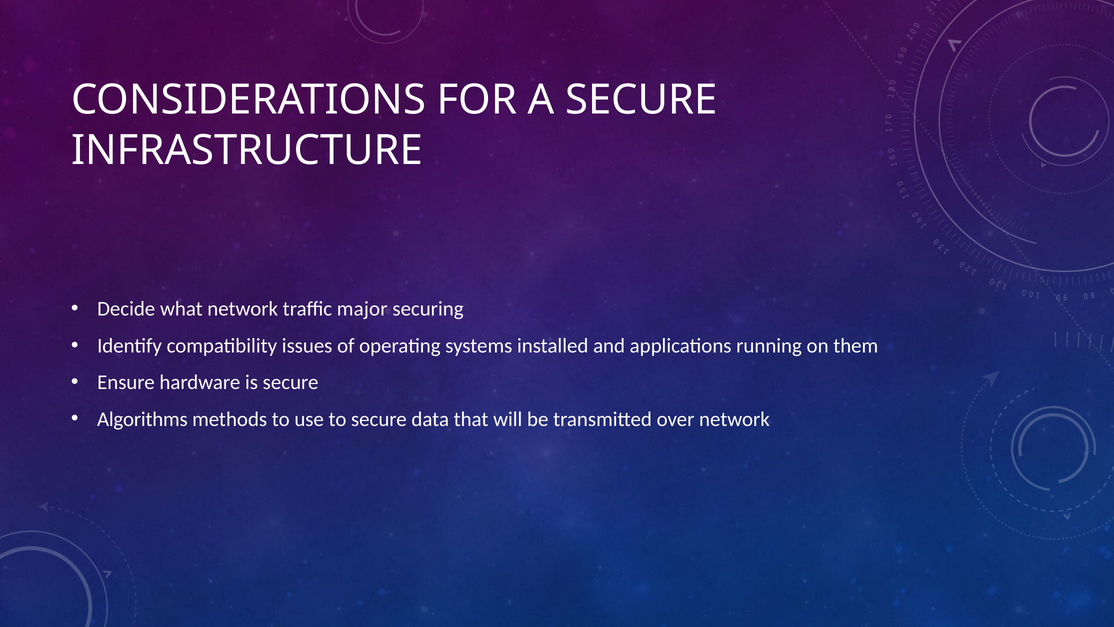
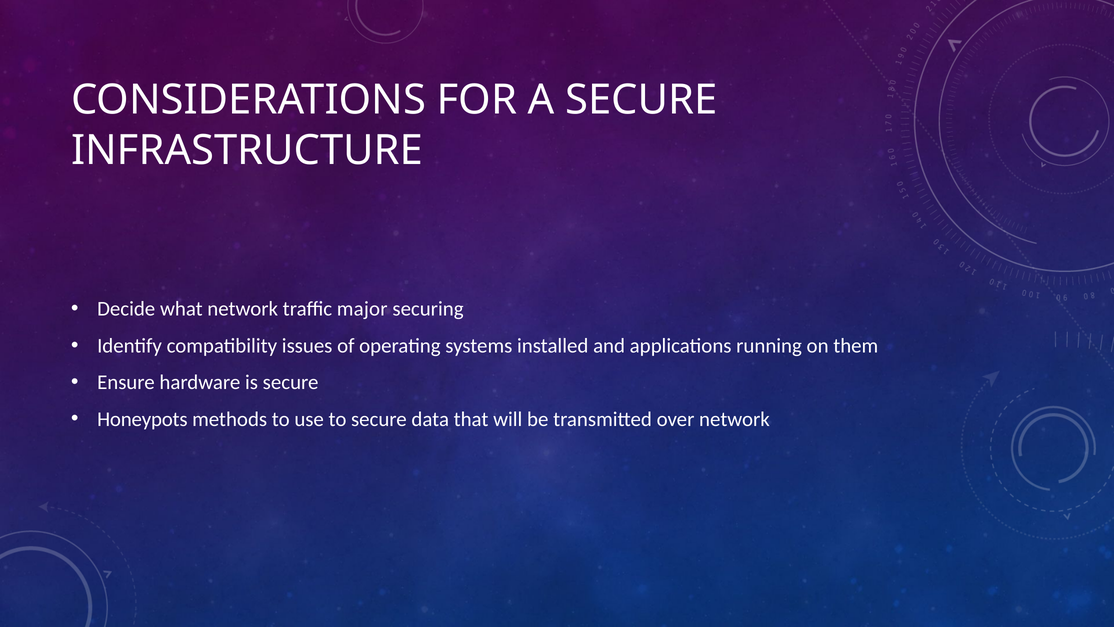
Algorithms: Algorithms -> Honeypots (142, 419)
